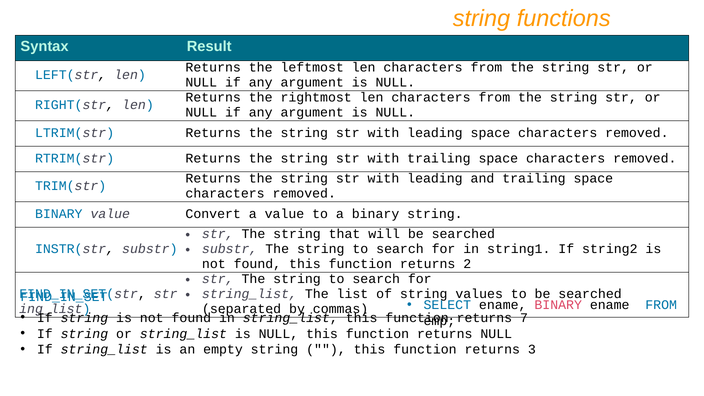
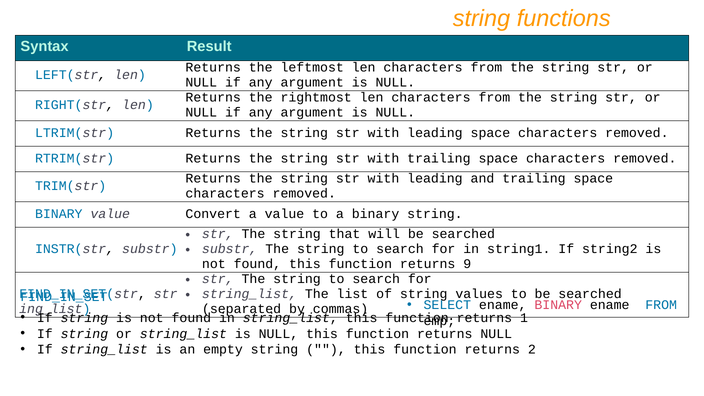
2: 2 -> 9 (467, 264)
7: 7 -> 1 (524, 318)
3: 3 -> 2 (532, 350)
